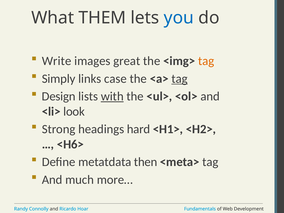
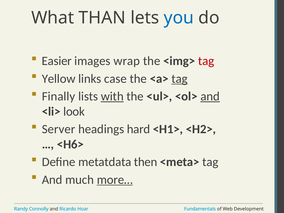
THEM: THEM -> THAN (102, 18)
Write: Write -> Easier (57, 61)
great: great -> wrap (127, 61)
tag colour: orange -> red (206, 61)
Simply: Simply -> Yellow (59, 79)
Design: Design -> Finally (59, 96)
and underline: none -> present (210, 96)
Strong: Strong -> Server (59, 129)
more… underline: none -> present (115, 180)
